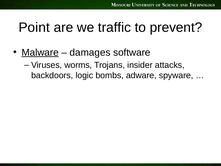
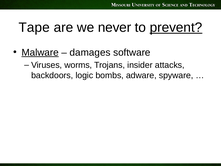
Point: Point -> Tape (34, 27)
traffic: traffic -> never (115, 27)
prevent underline: none -> present (176, 27)
